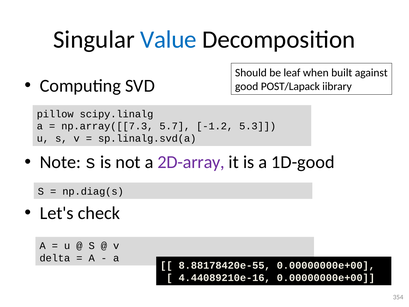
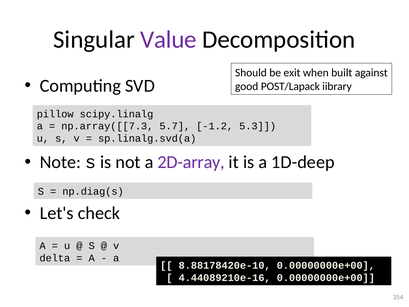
Value colour: blue -> purple (169, 40)
leaf: leaf -> exit (292, 73)
1D-good: 1D-good -> 1D-deep (303, 162)
8.88178420e-55: 8.88178420e-55 -> 8.88178420e-10 (225, 265)
